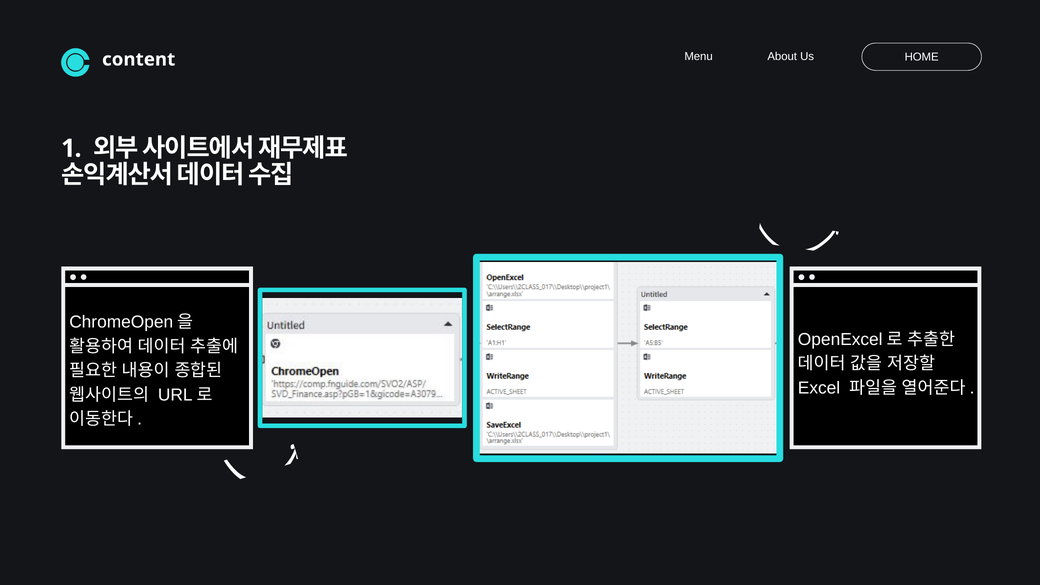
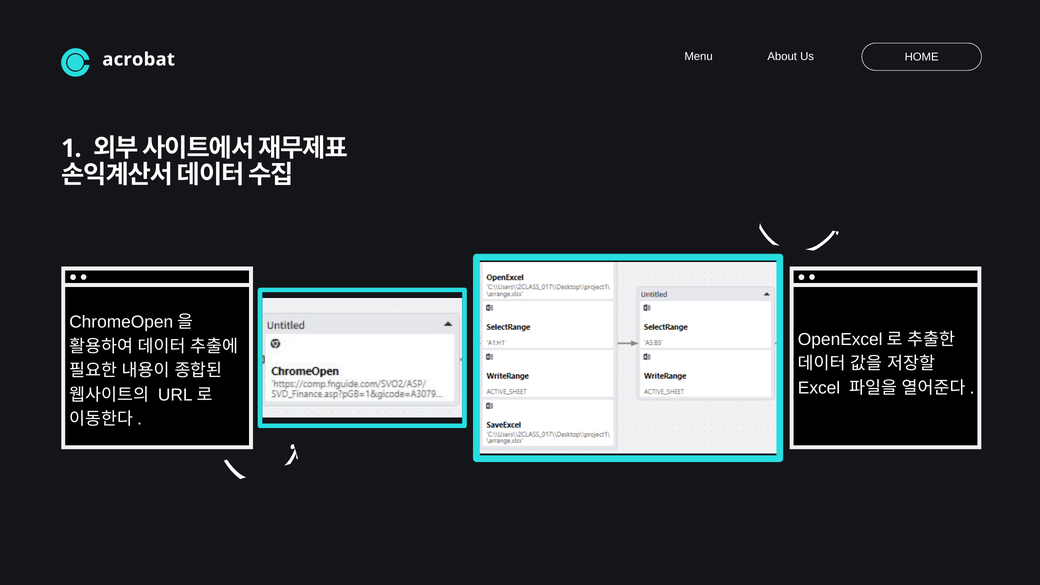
content: content -> acrobat (139, 59)
